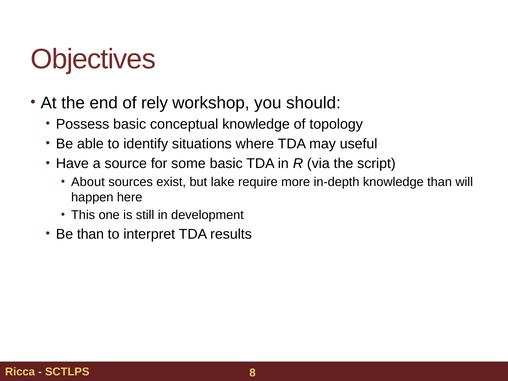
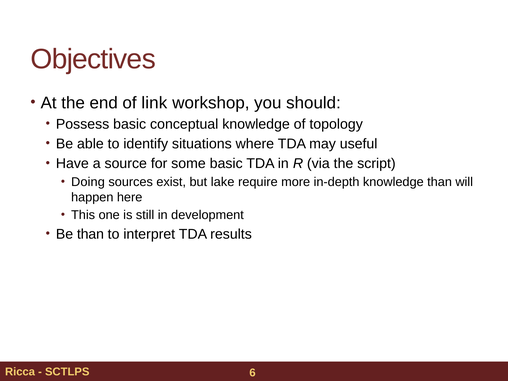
rely: rely -> link (154, 103)
About: About -> Doing (88, 182)
8: 8 -> 6 (252, 373)
